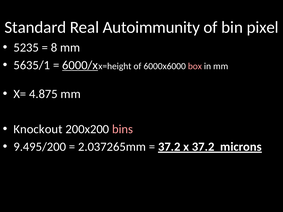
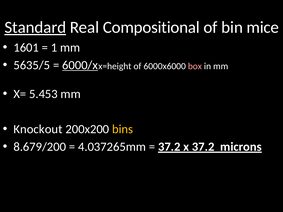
Standard underline: none -> present (35, 27)
Autoimmunity: Autoimmunity -> Compositional (151, 27)
pixel: pixel -> mice (263, 27)
5235: 5235 -> 1601 (26, 48)
8: 8 -> 1 (54, 48)
5635/1: 5635/1 -> 5635/5 (32, 65)
4.875: 4.875 -> 5.453 (43, 94)
bins colour: pink -> yellow (123, 129)
9.495/200: 9.495/200 -> 8.679/200 (40, 147)
2.037265mm: 2.037265mm -> 4.037265mm (112, 147)
